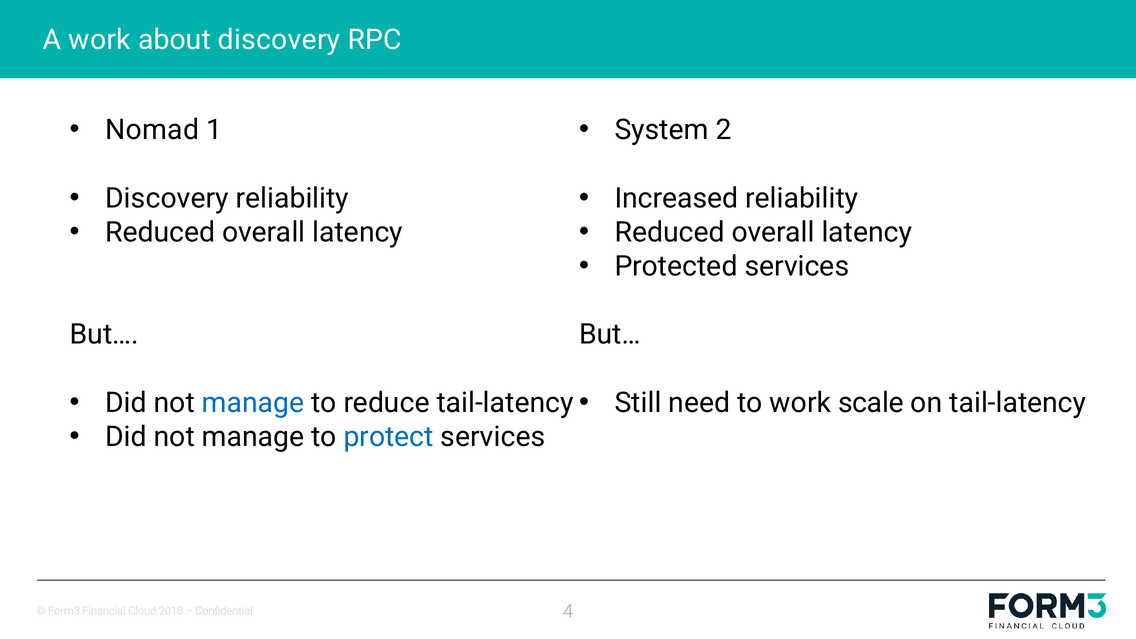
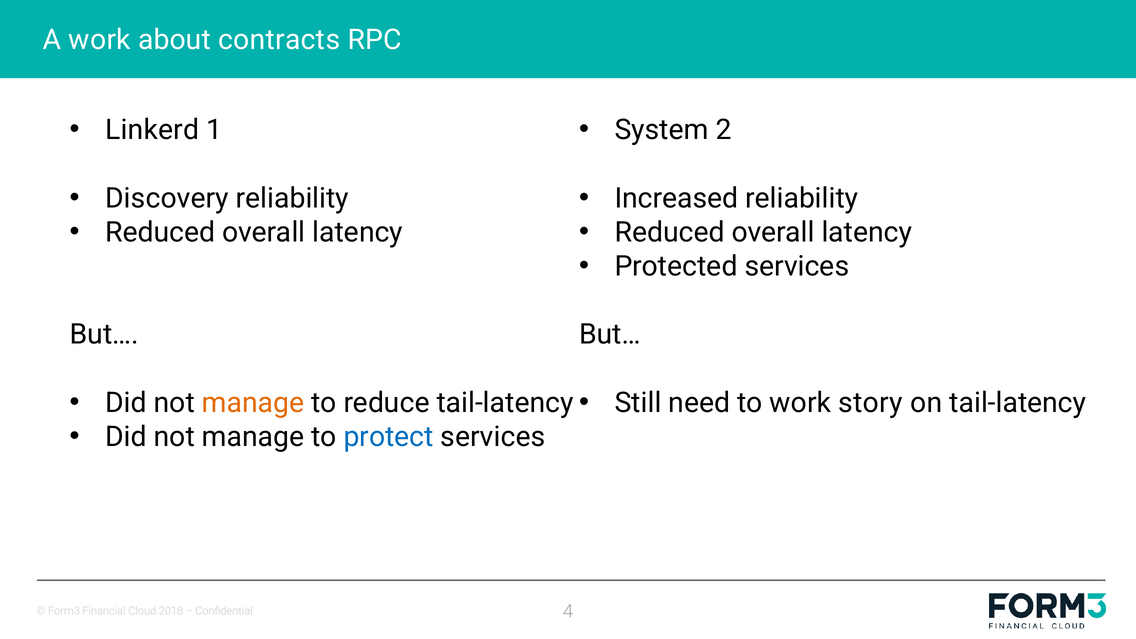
about discovery: discovery -> contracts (279, 40)
Nomad: Nomad -> Linkerd (152, 130)
manage colour: blue -> orange (253, 403)
scale: scale -> story (871, 403)
